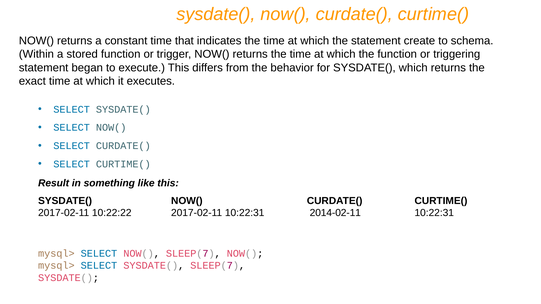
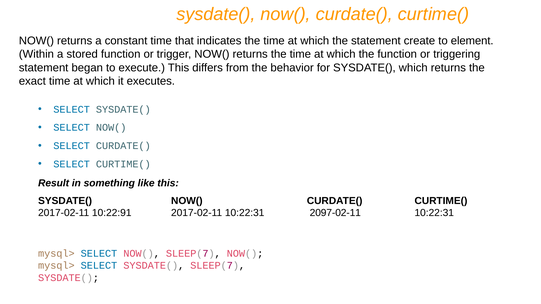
schema: schema -> element (472, 41)
10:22:22: 10:22:22 -> 10:22:91 (112, 213)
2014-02-11: 2014-02-11 -> 2097-02-11 (335, 213)
